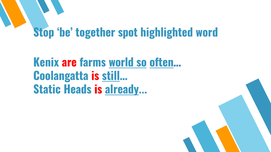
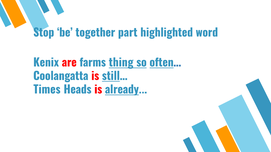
spot: spot -> part (128, 33)
world: world -> thing (121, 63)
Static: Static -> Times (47, 90)
